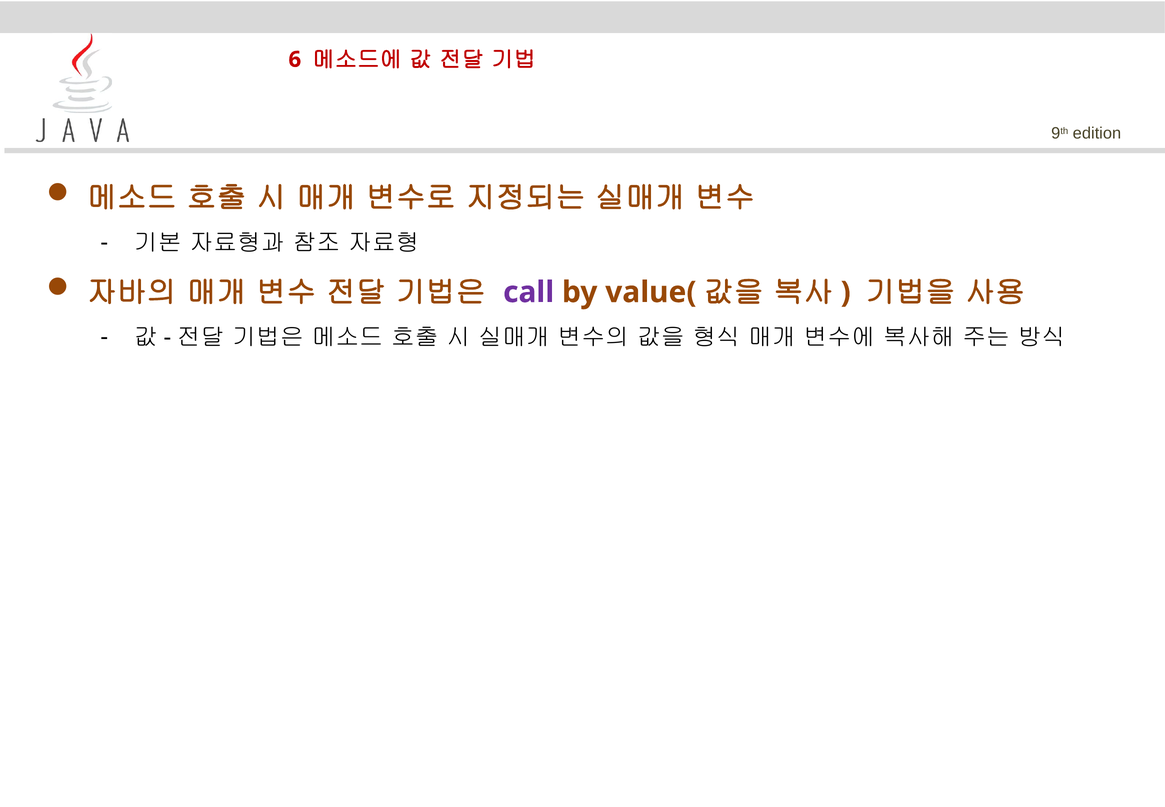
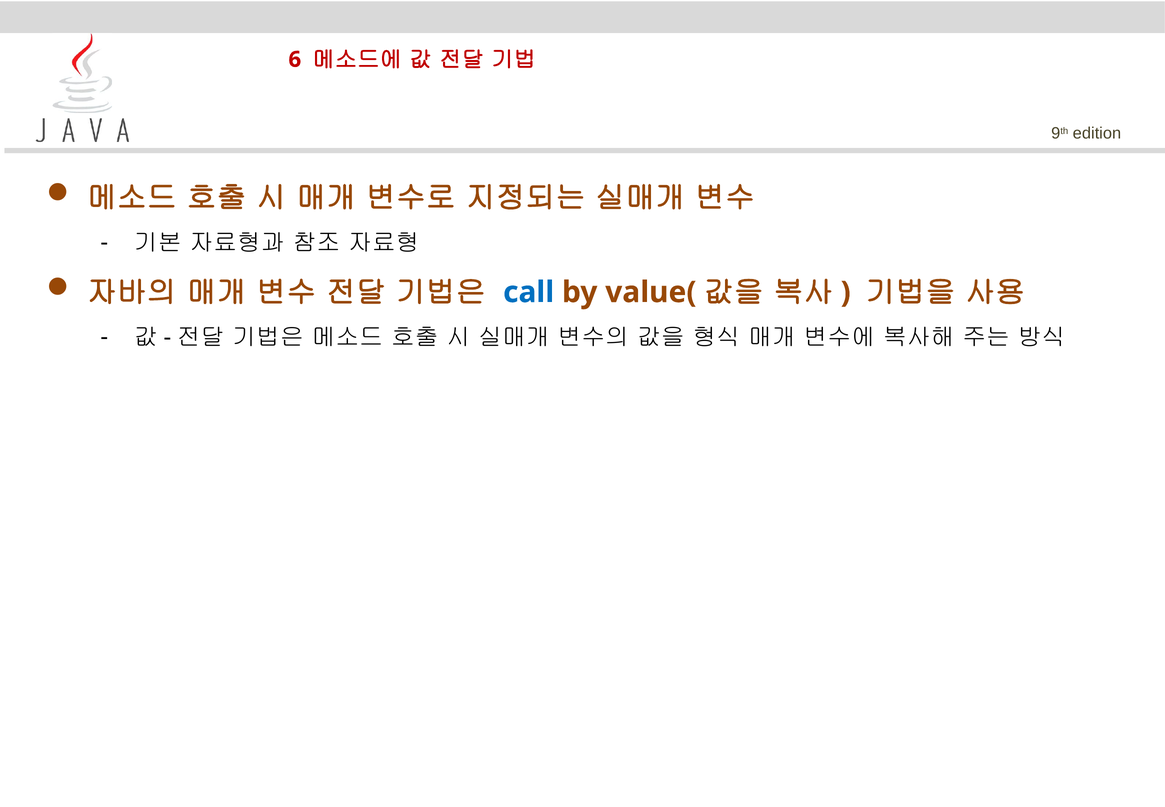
call colour: purple -> blue (529, 292)
